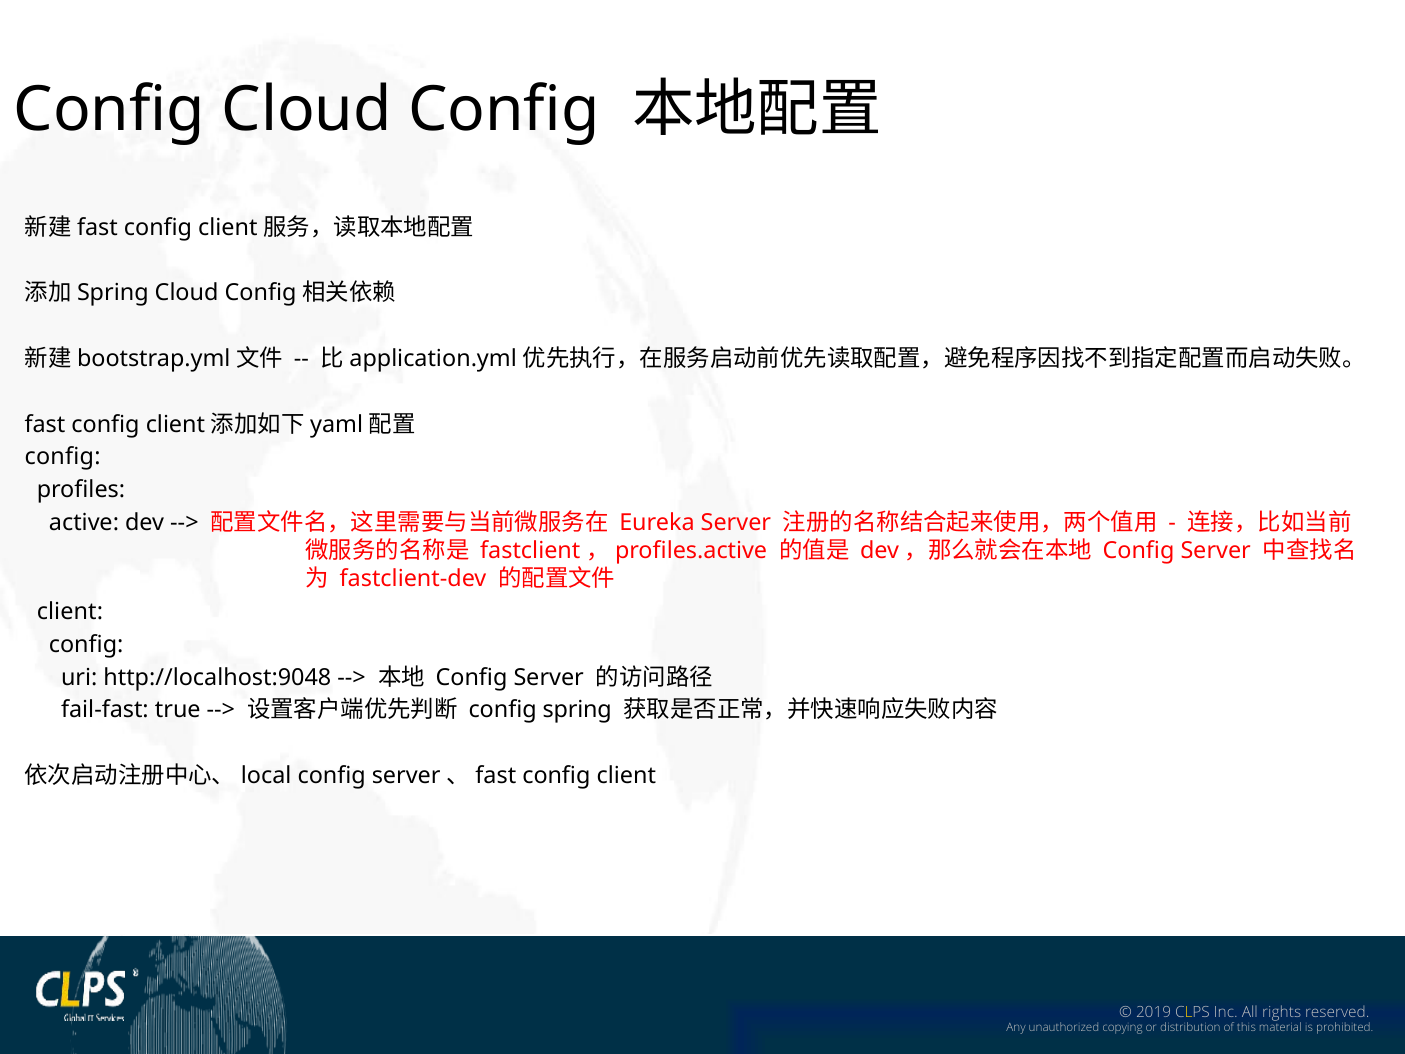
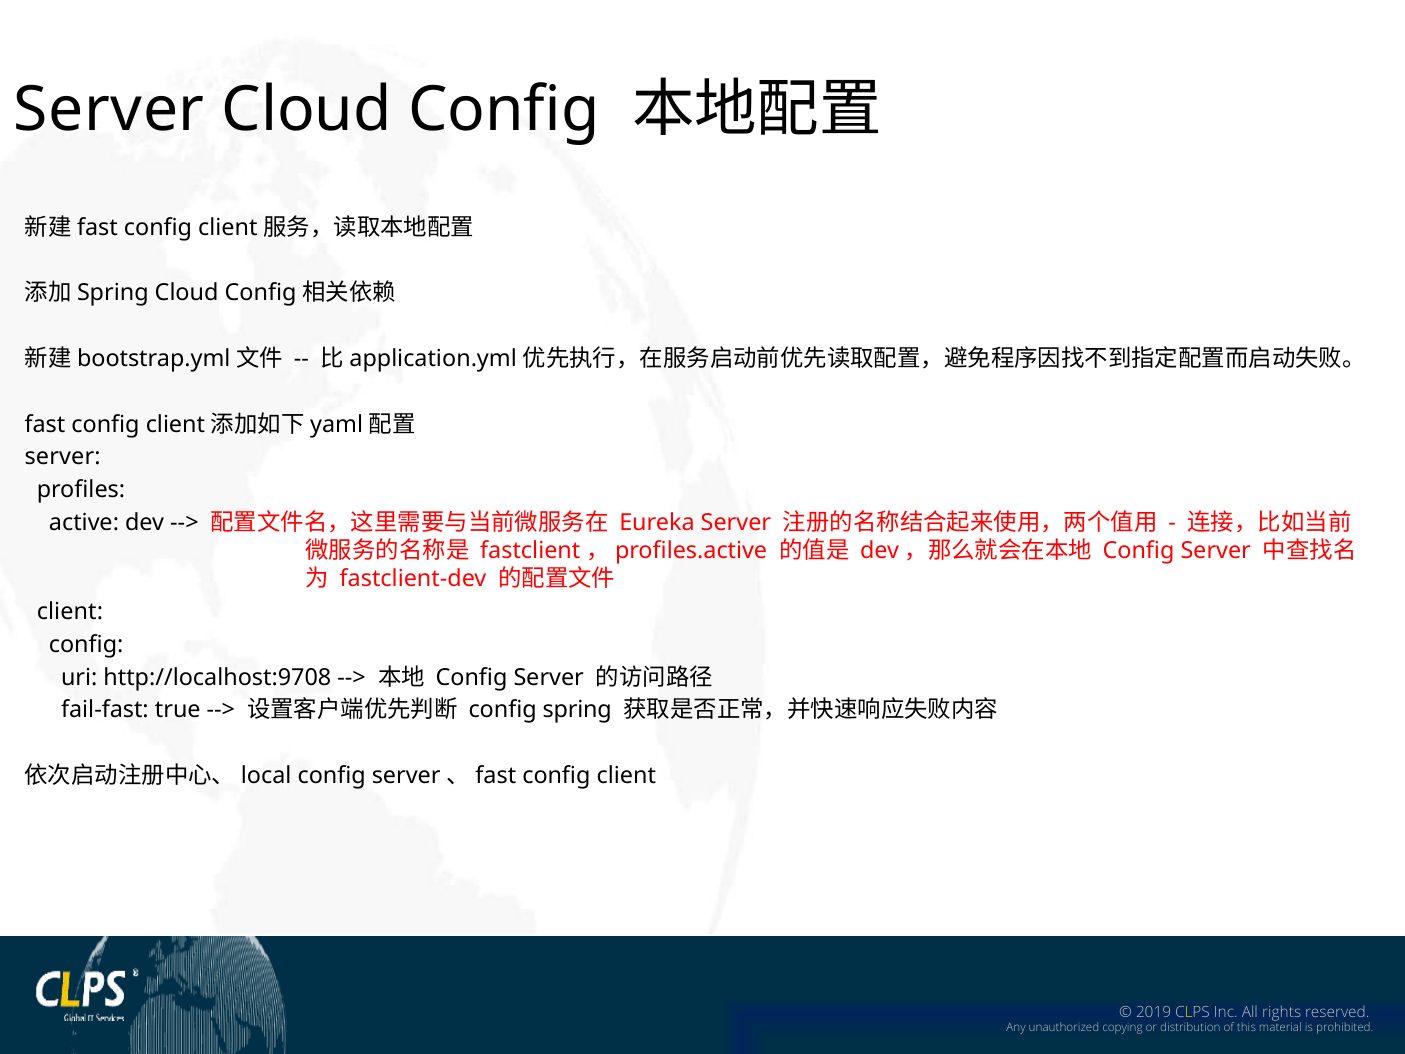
Config: Config -> Server (109, 110)
config: config -> server (63, 457)
http://localhost:9048: http://localhost:9048 -> http://localhost:9708 (217, 677)
